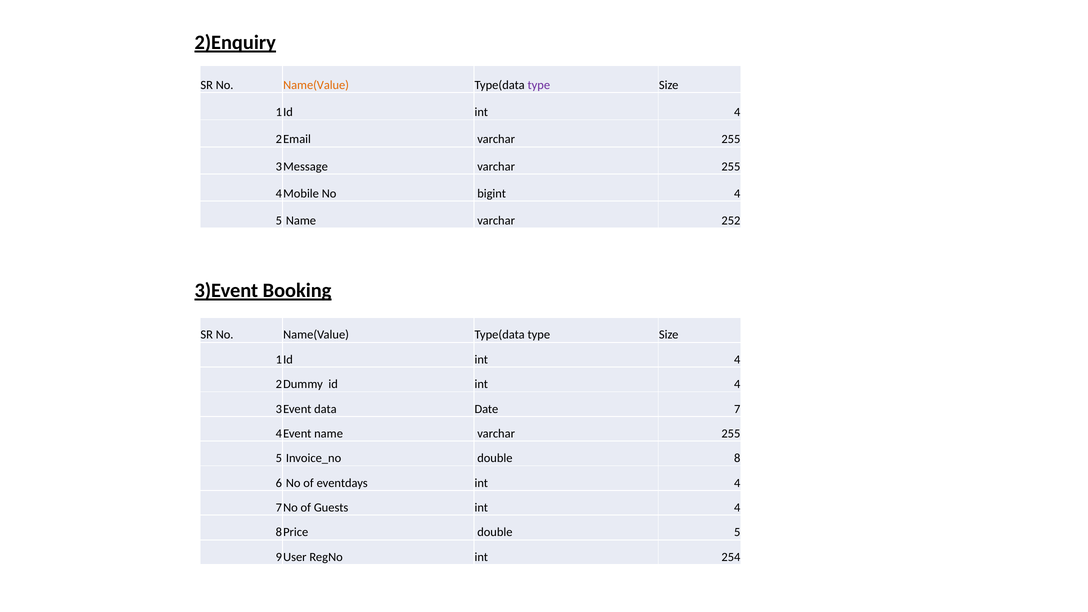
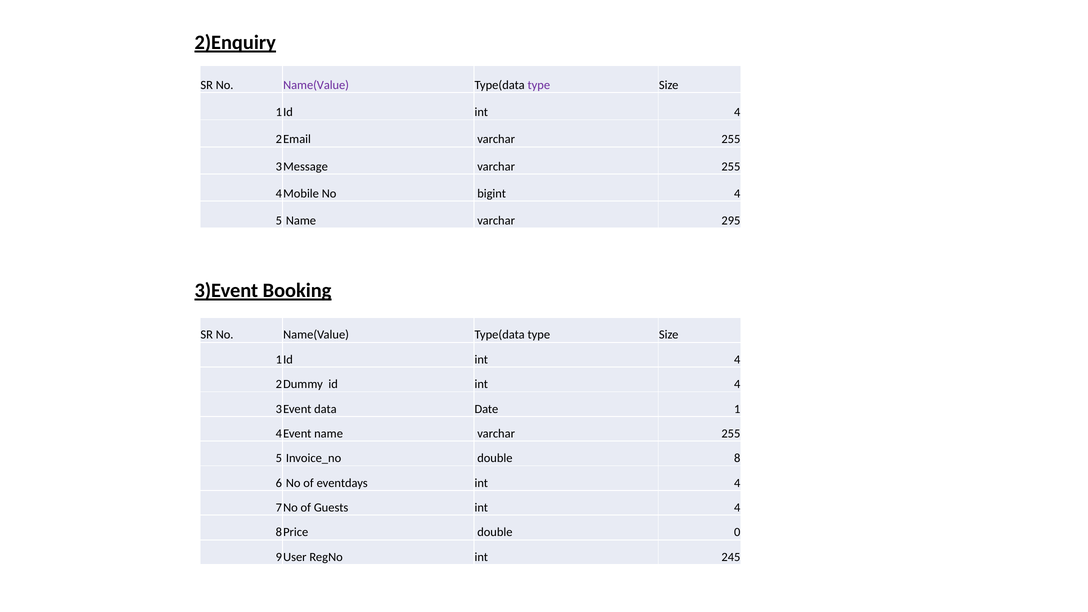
Name(Value colour: orange -> purple (316, 85)
252: 252 -> 295 (731, 221)
7: 7 -> 1 (737, 409)
double 5: 5 -> 0 (737, 532)
254: 254 -> 245 (731, 557)
